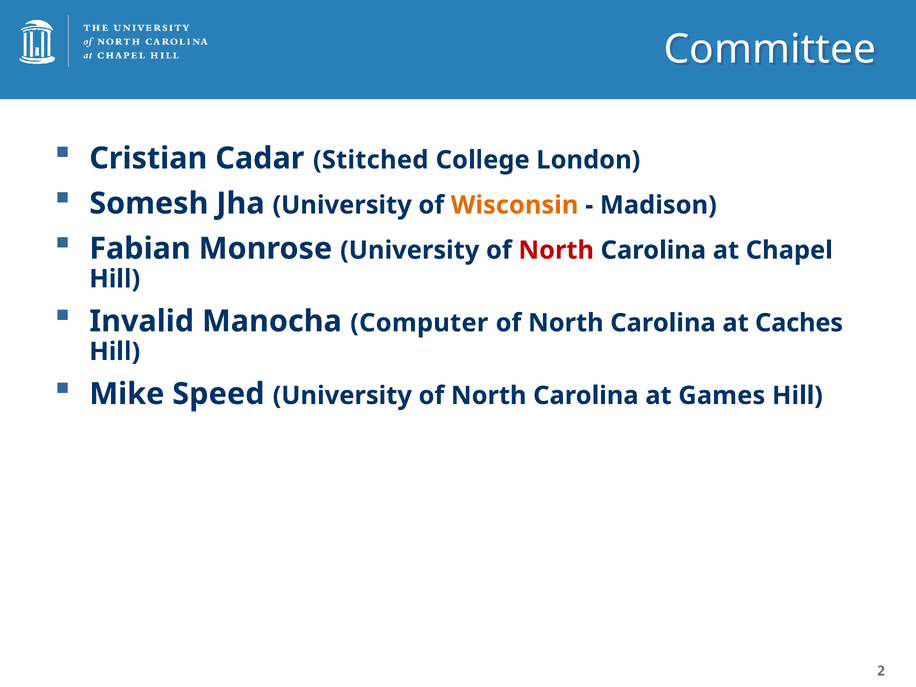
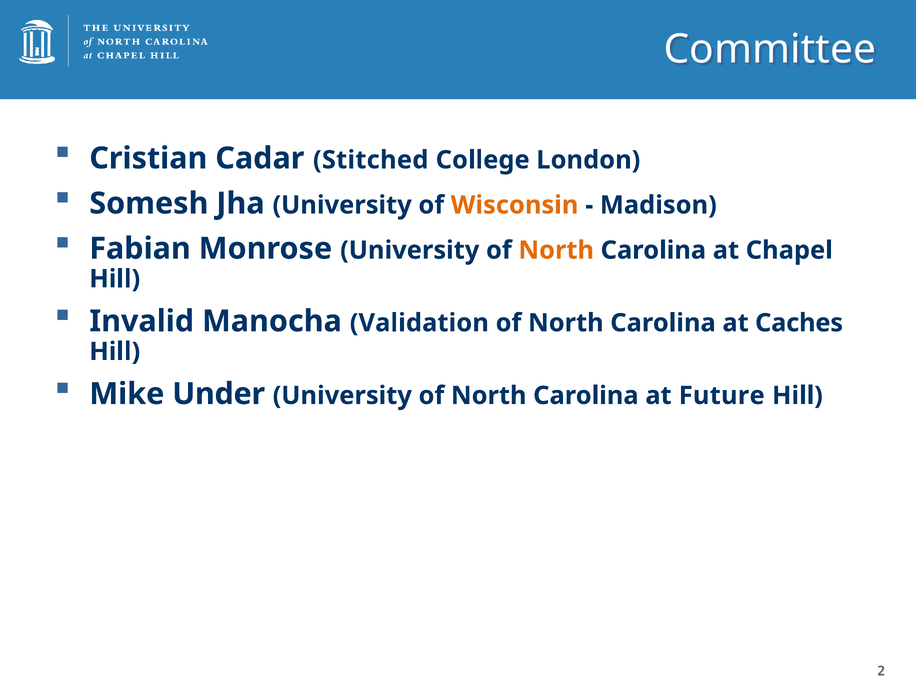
North colour: red -> orange (556, 250)
Computer: Computer -> Validation (419, 323)
Speed: Speed -> Under (219, 394)
Games: Games -> Future (722, 396)
